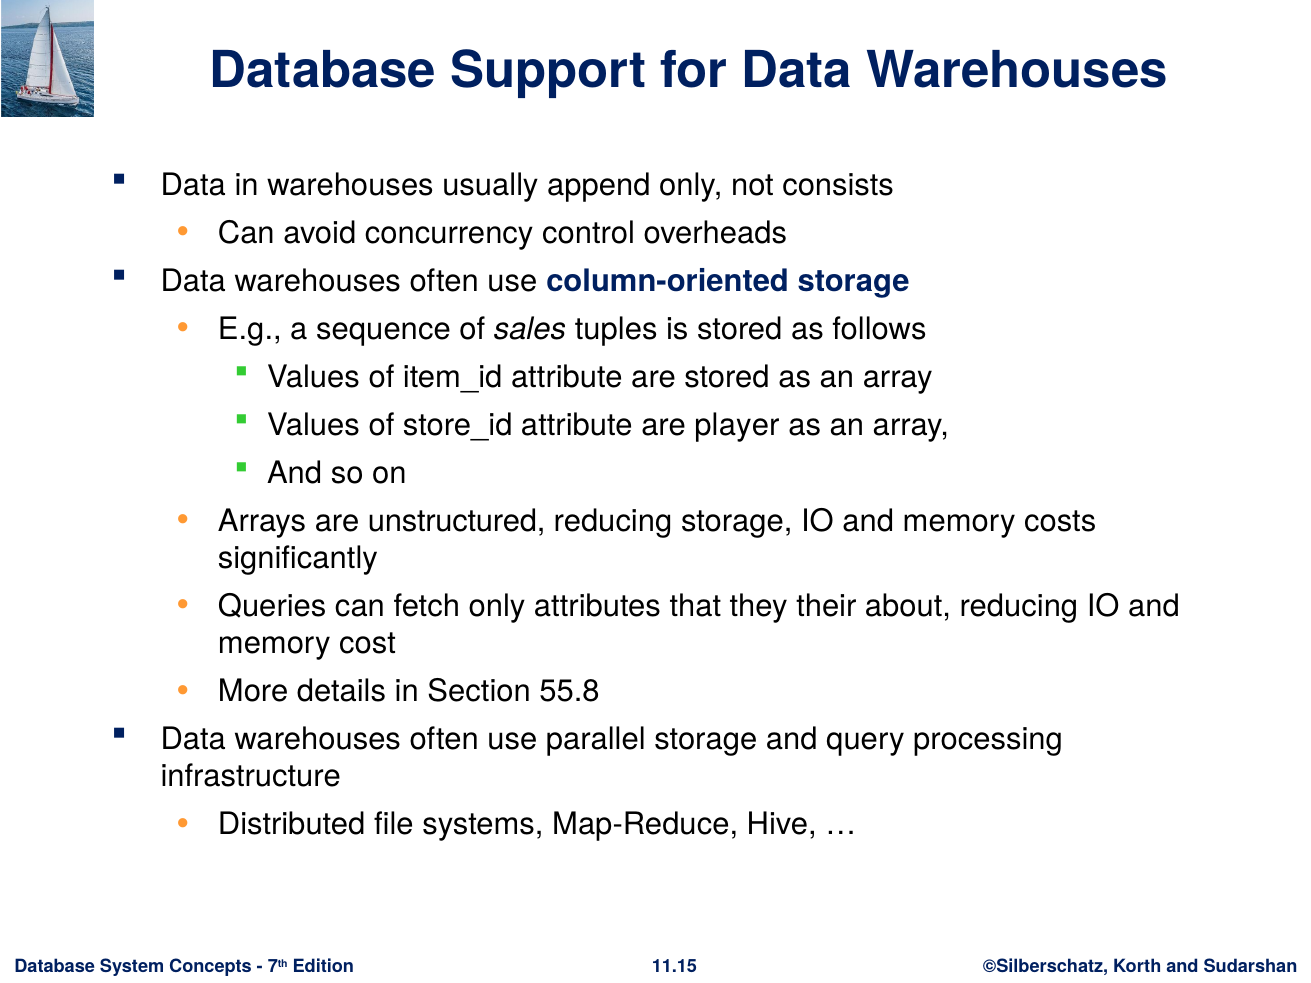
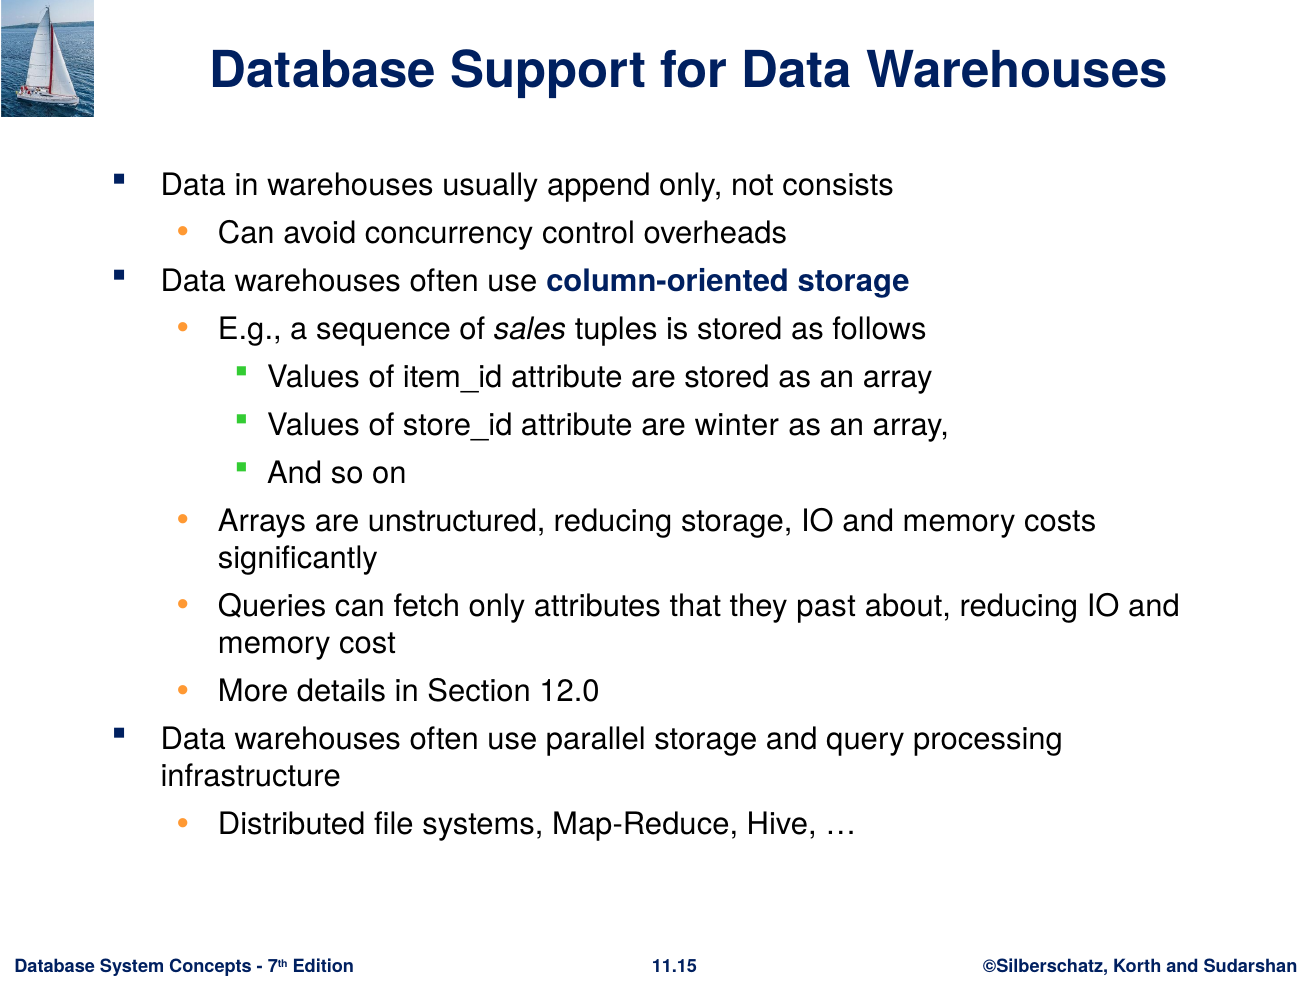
player: player -> winter (737, 425)
their: their -> past (826, 607)
55.8: 55.8 -> 12.0 (569, 692)
